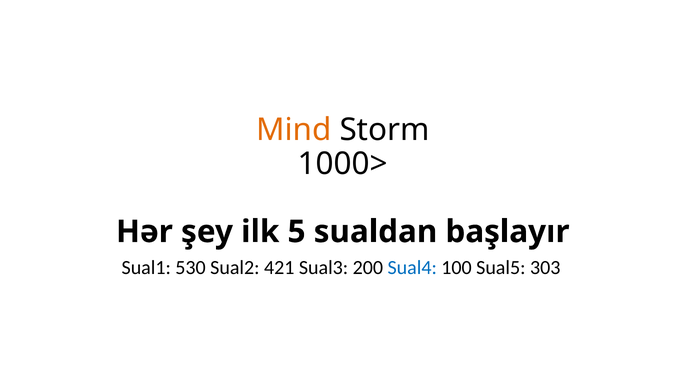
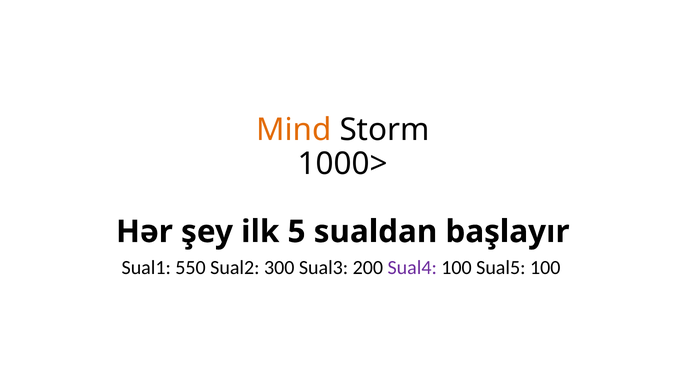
530: 530 -> 550 (191, 268)
421: 421 -> 300 (279, 268)
Sual4 colour: blue -> purple (412, 268)
Sual5 303: 303 -> 100 (545, 268)
